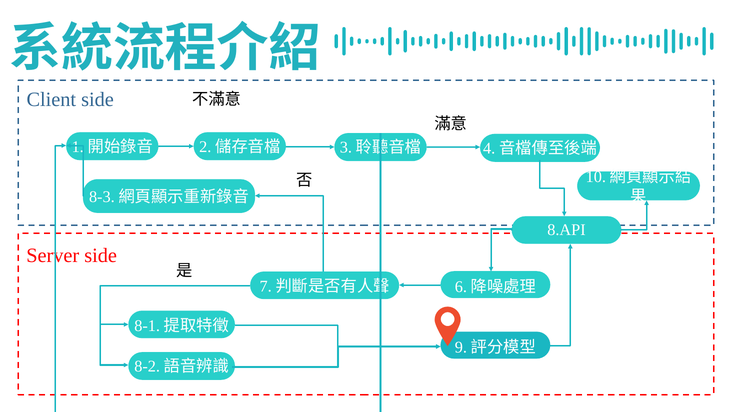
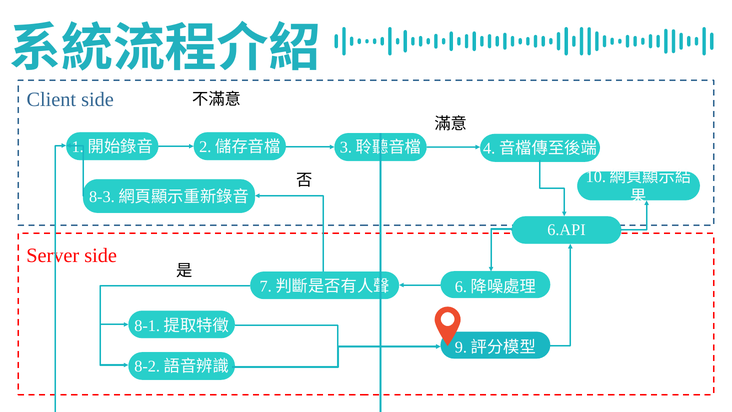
8.API: 8.API -> 6.API (566, 230)
